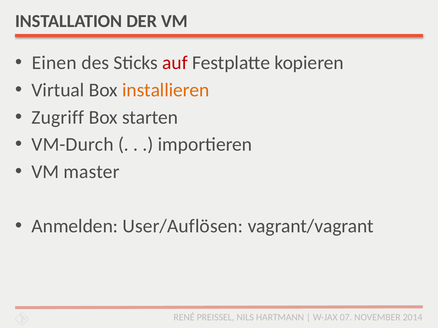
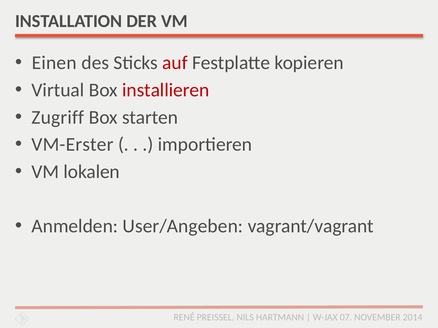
installieren colour: orange -> red (166, 90)
VM-Durch: VM-Durch -> VM-Erster (73, 145)
master: master -> lokalen (92, 172)
User/Auflösen: User/Auflösen -> User/Angeben (183, 227)
